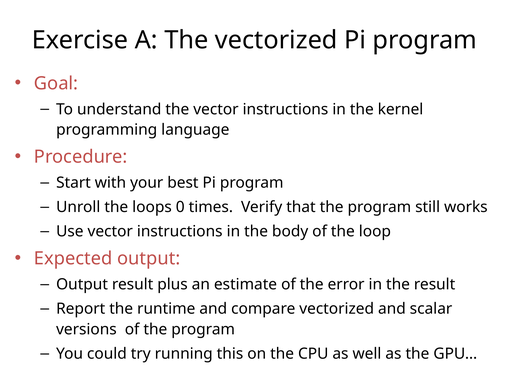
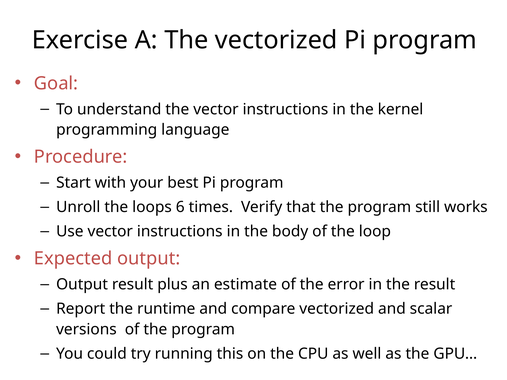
0: 0 -> 6 (180, 207)
